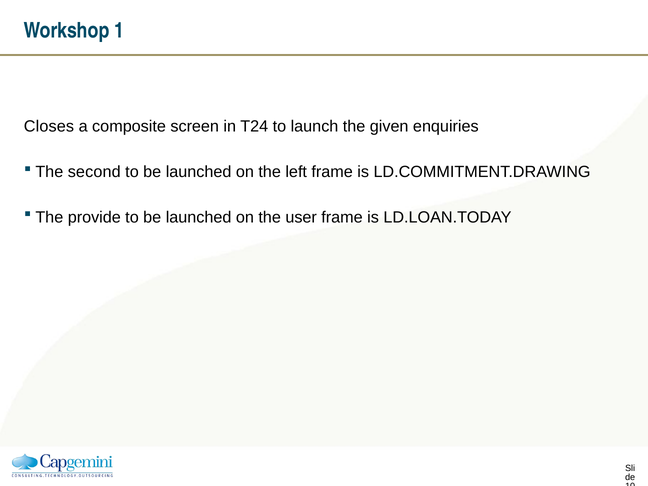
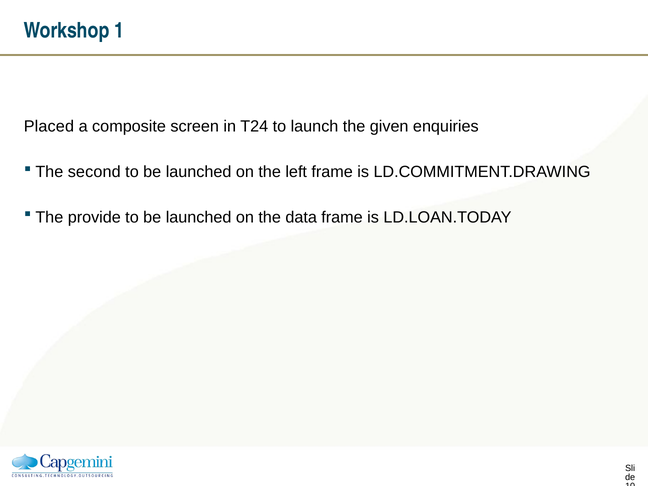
Closes: Closes -> Placed (49, 126)
user: user -> data (301, 217)
